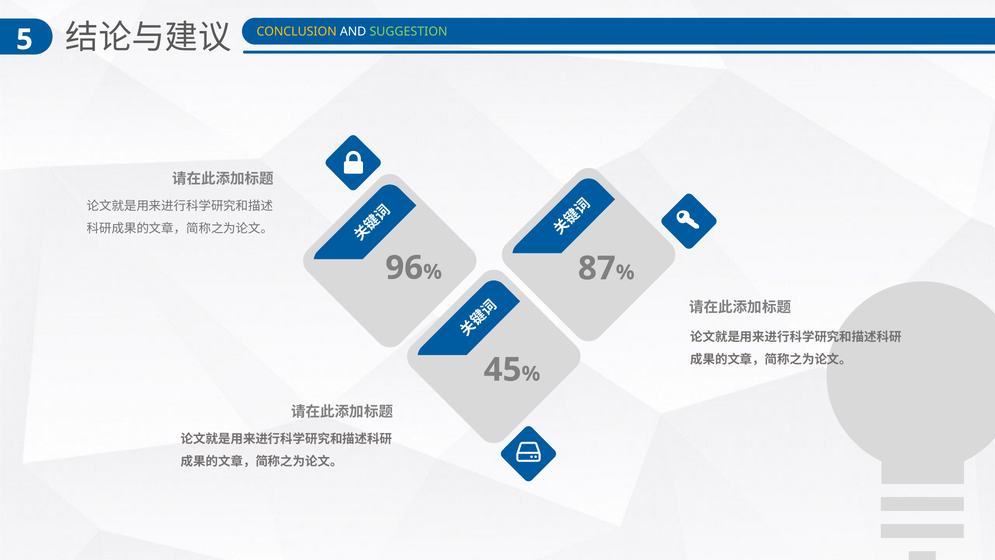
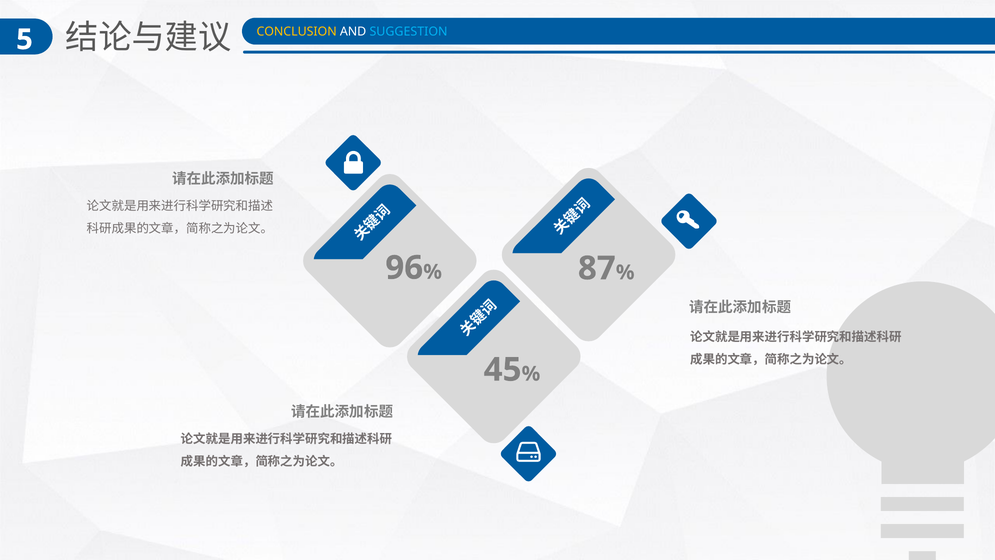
SUGGESTION colour: light green -> light blue (409, 32)
